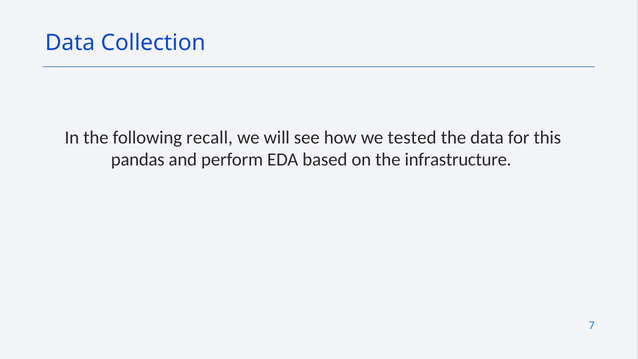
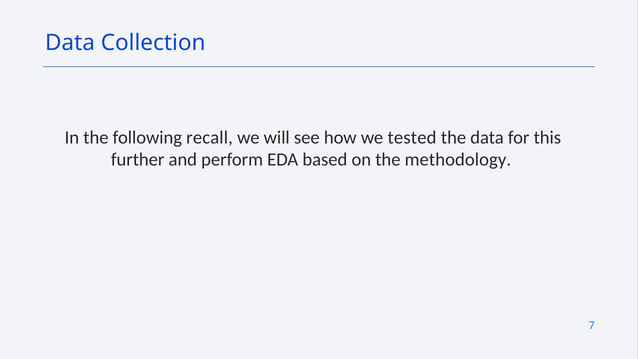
pandas: pandas -> further (138, 160)
infrastructure: infrastructure -> methodology (458, 160)
